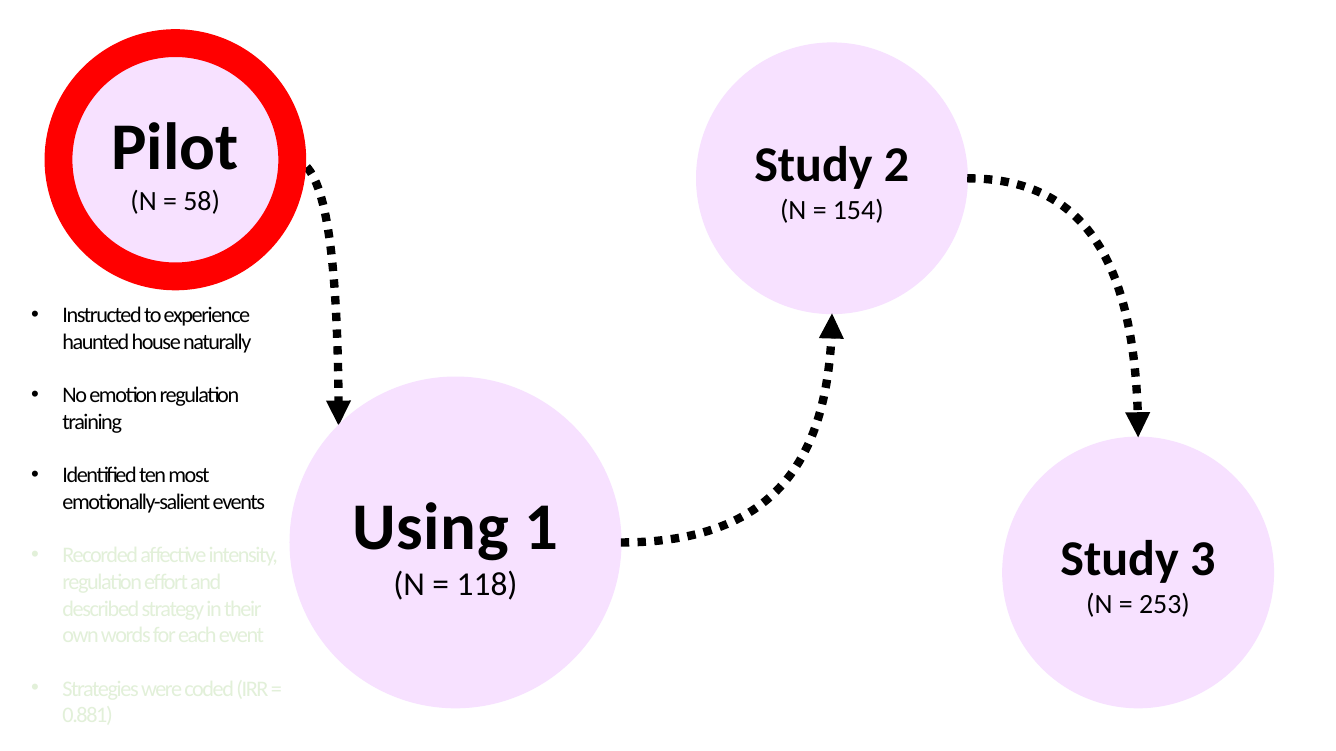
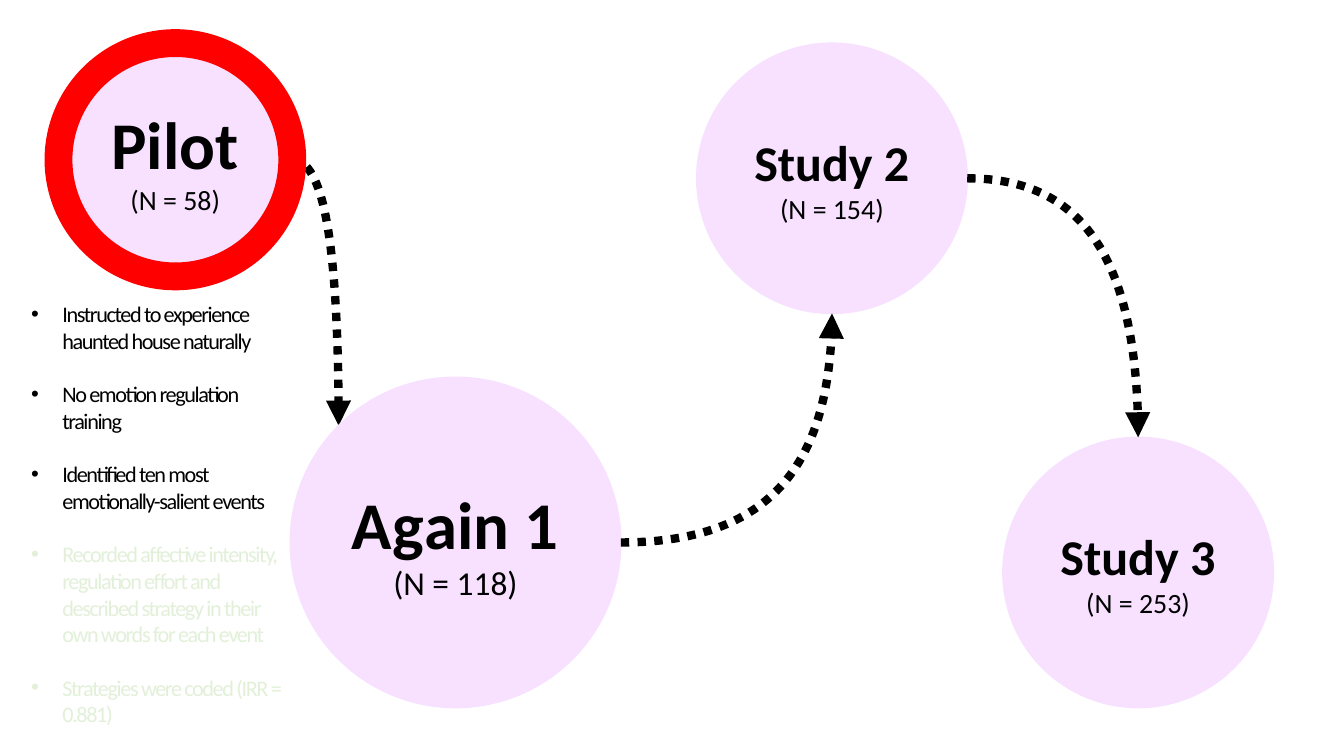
Using: Using -> Again (431, 527)
